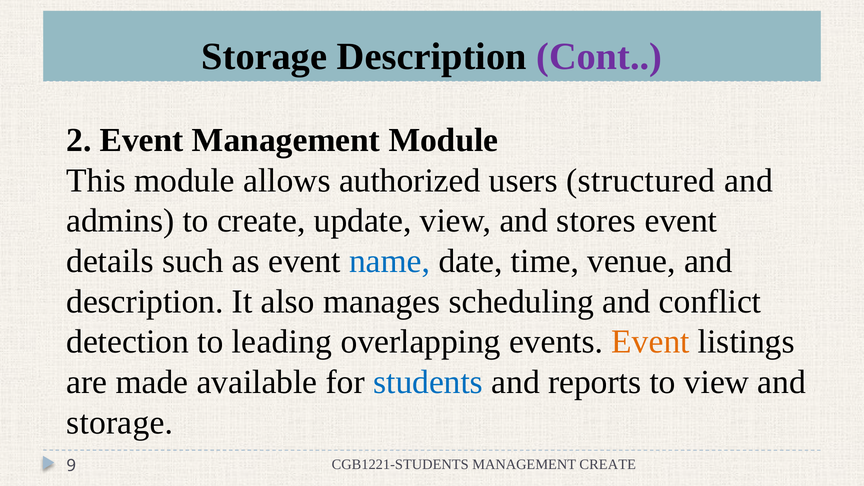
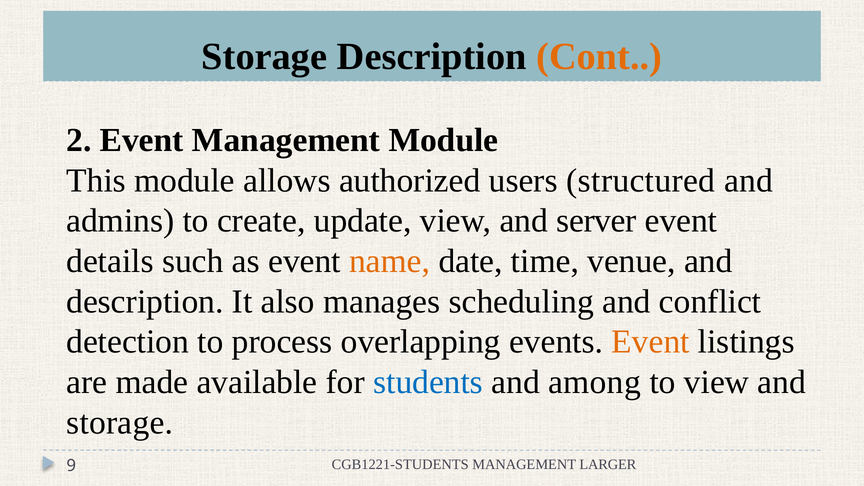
Cont colour: purple -> orange (599, 56)
stores: stores -> server (596, 221)
name colour: blue -> orange (390, 261)
leading: leading -> process (282, 342)
reports: reports -> among (595, 382)
MANAGEMENT CREATE: CREATE -> LARGER (608, 464)
